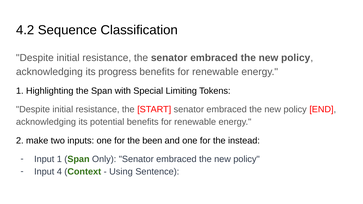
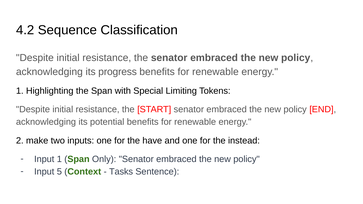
been: been -> have (152, 141)
4: 4 -> 5 (59, 172)
Using: Using -> Tasks (121, 172)
